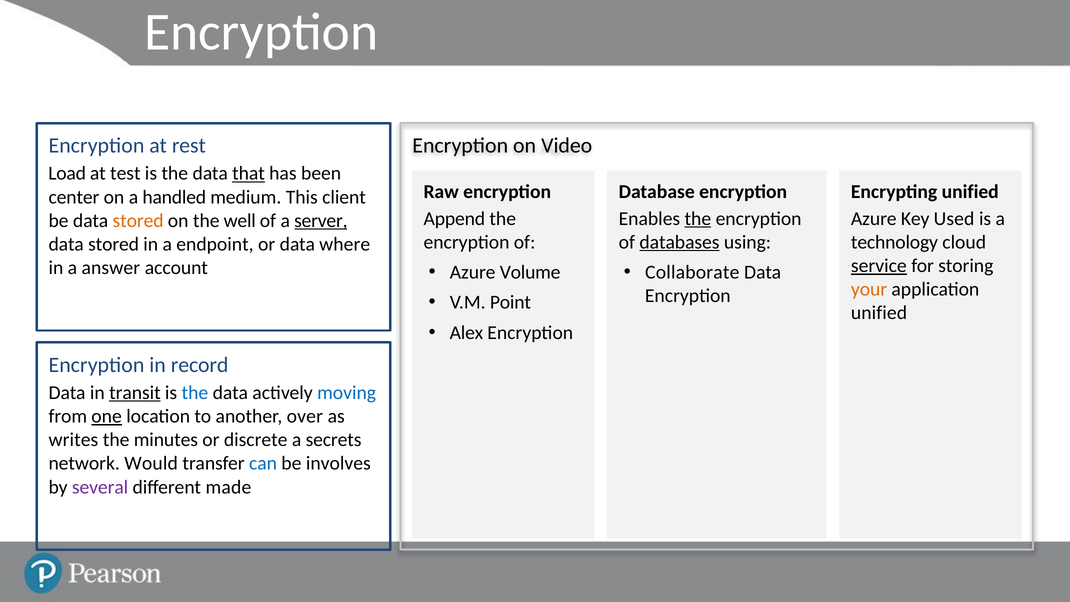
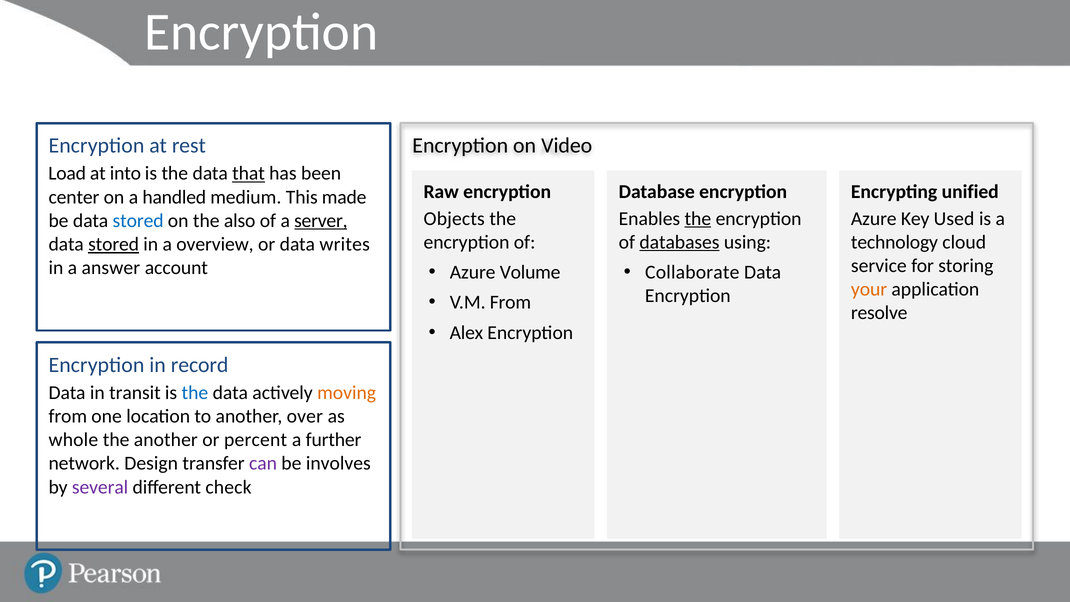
test: test -> into (125, 173)
client: client -> made (344, 197)
Append: Append -> Objects (454, 219)
stored colour: orange -> blue (138, 221)
well: well -> also (240, 221)
stored underline: none -> present (114, 244)
endpoint: endpoint -> overview (215, 244)
where: where -> writes (345, 244)
service underline: present -> none (879, 266)
V.M Point: Point -> From (510, 302)
unified: unified -> resolve (879, 313)
transit underline: present -> none (135, 393)
moving colour: blue -> orange (347, 393)
one underline: present -> none (107, 416)
writes: writes -> whole (73, 440)
the minutes: minutes -> another (166, 440)
discrete: discrete -> percent (256, 440)
secrets: secrets -> further (334, 440)
Would: Would -> Design (151, 463)
can colour: blue -> purple (263, 463)
made: made -> check (228, 487)
